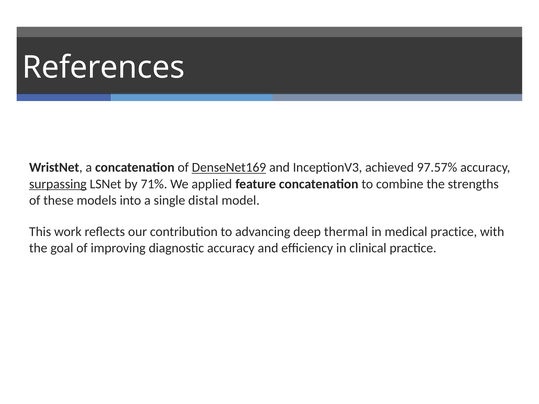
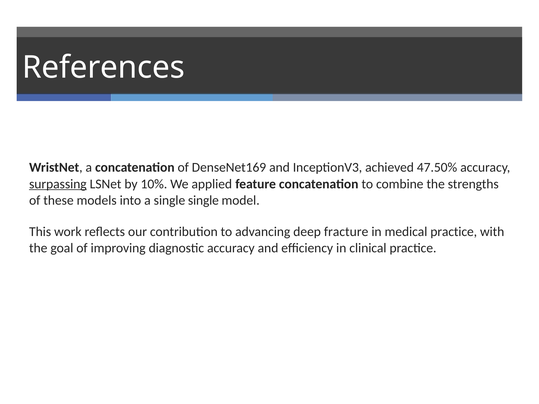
DenseNet169 underline: present -> none (229, 168)
97.57%: 97.57% -> 47.50% (437, 168)
71%: 71% -> 10% (154, 184)
single distal: distal -> single (203, 201)
thermal: thermal -> fracture (346, 232)
